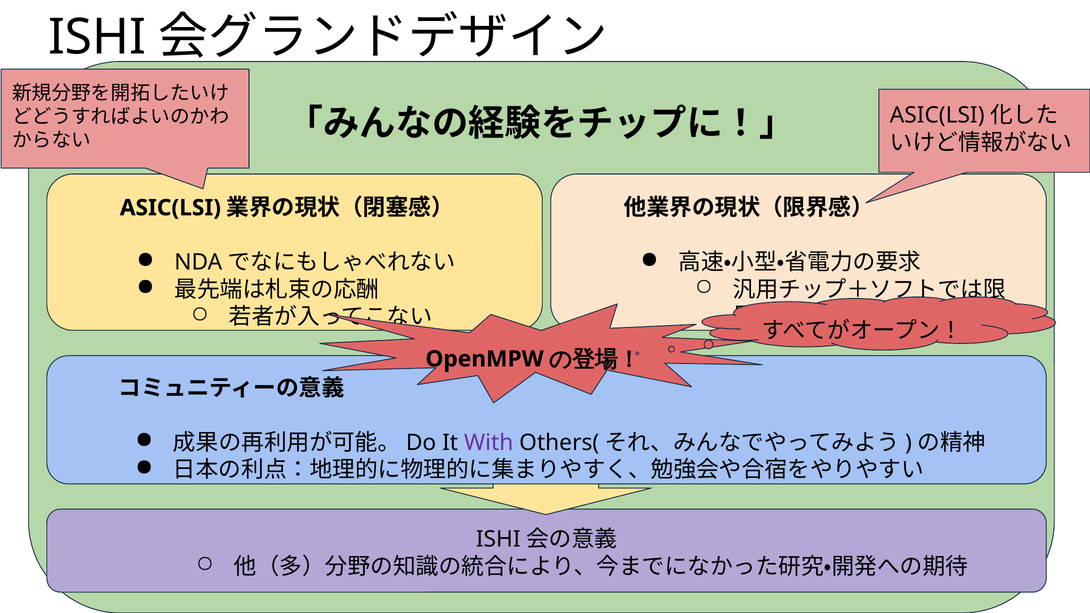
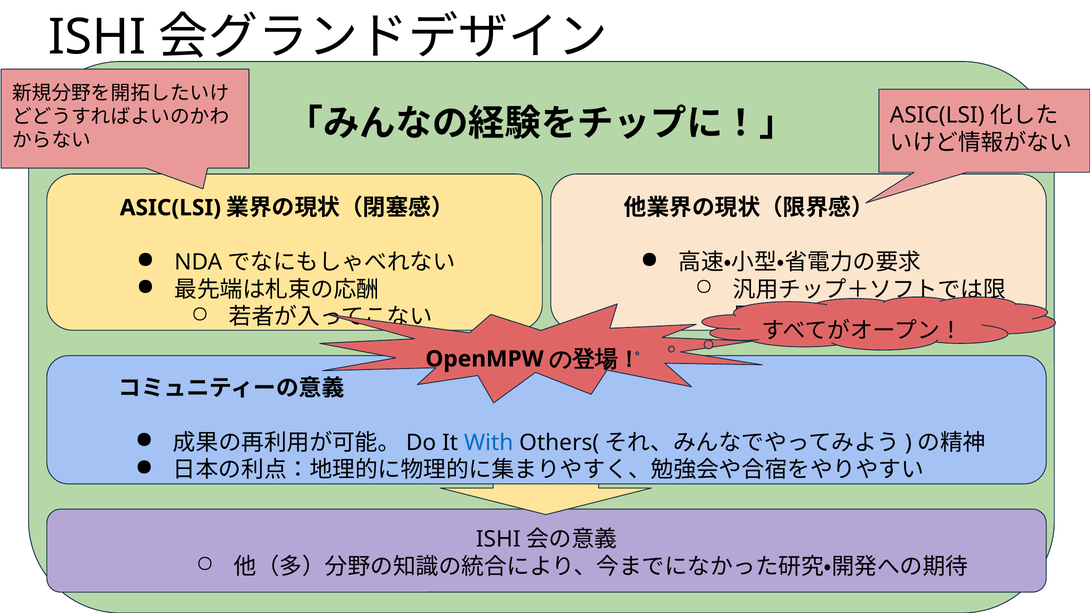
With colour: purple -> blue (489, 443)
